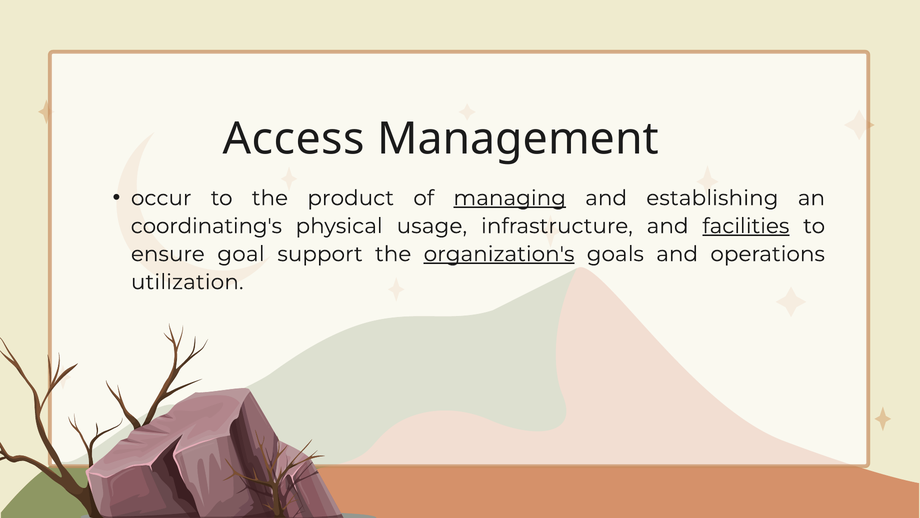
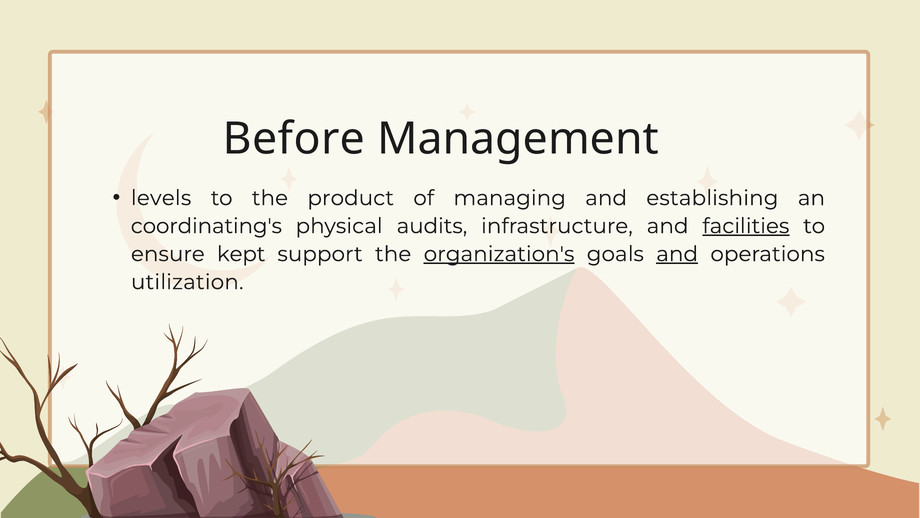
Access: Access -> Before (294, 139)
occur: occur -> levels (161, 198)
managing underline: present -> none (510, 198)
usage: usage -> audits (432, 226)
goal: goal -> kept (241, 254)
and underline: none -> present (677, 254)
